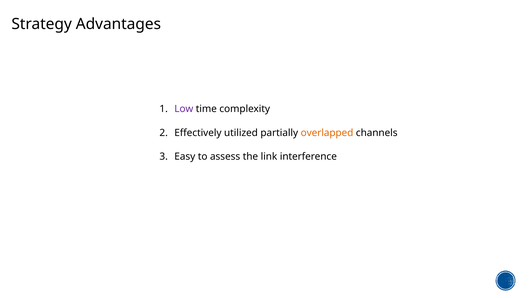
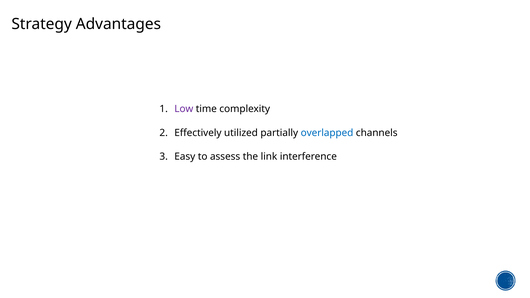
overlapped colour: orange -> blue (327, 133)
